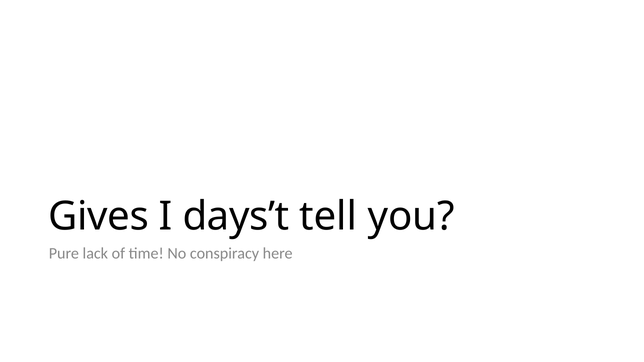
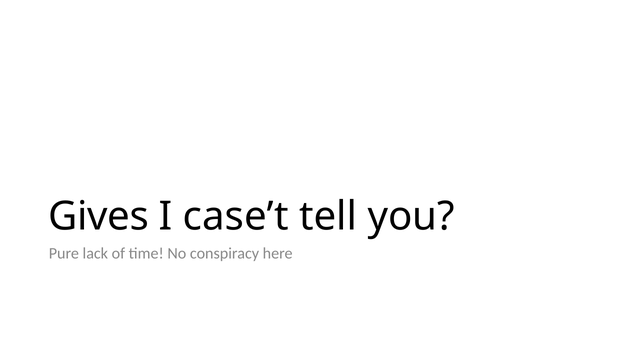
days’t: days’t -> case’t (236, 217)
